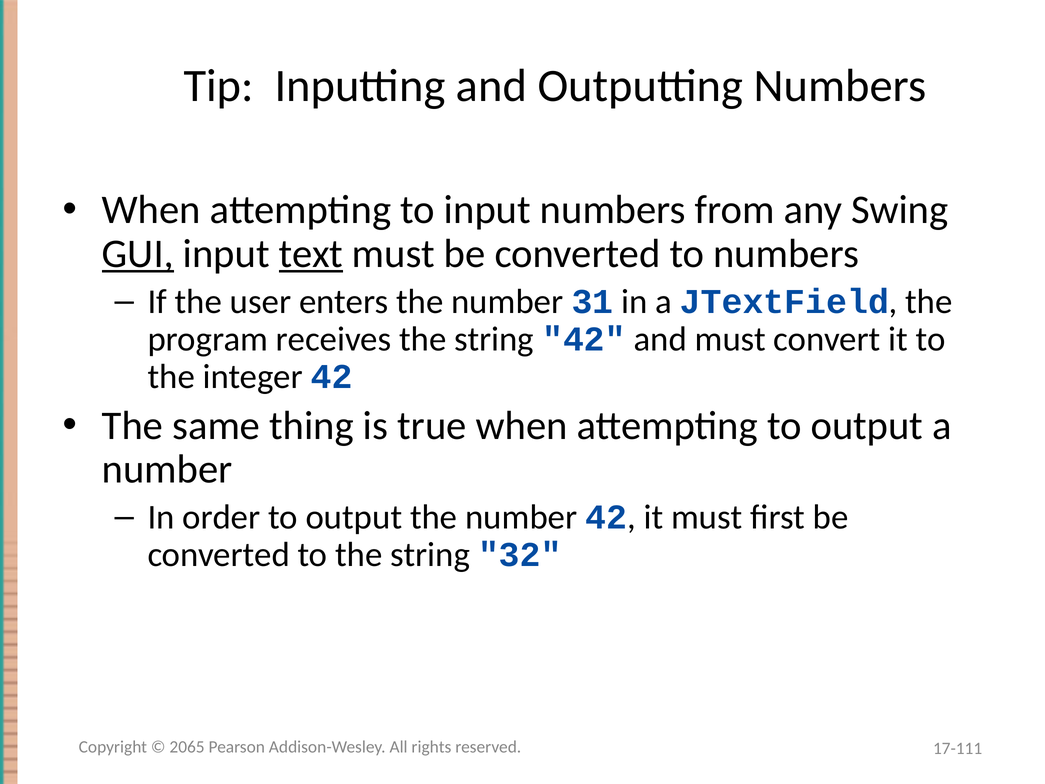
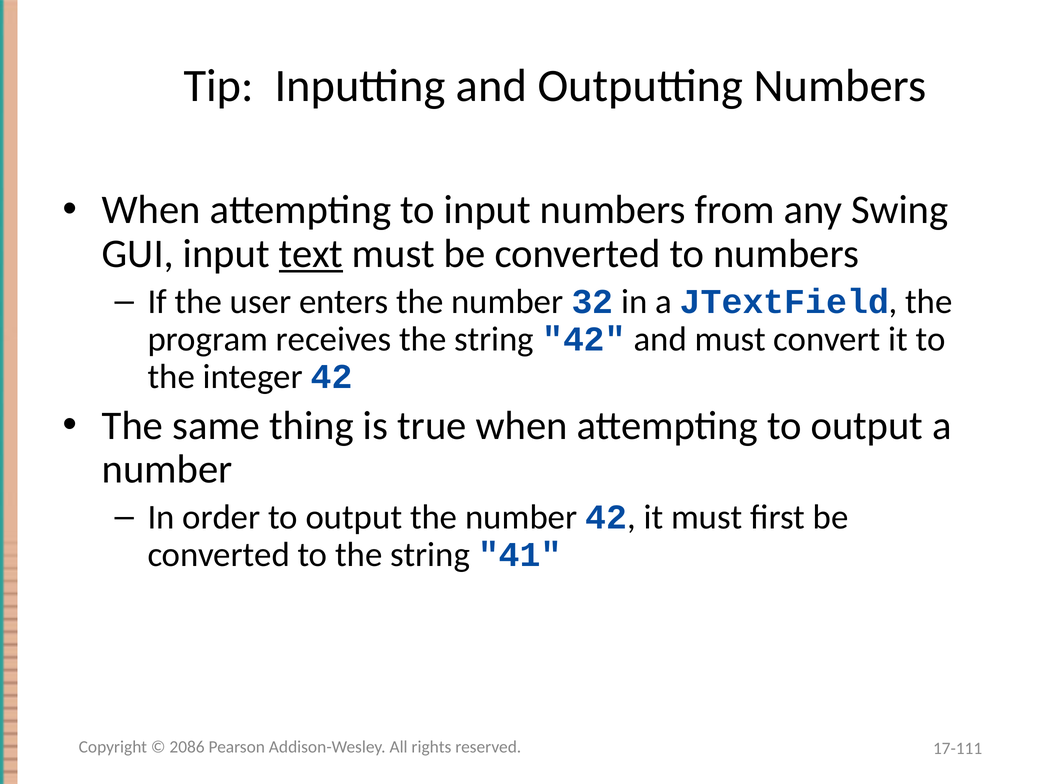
GUI underline: present -> none (138, 254)
31: 31 -> 32 (592, 301)
32: 32 -> 41 (520, 555)
2065: 2065 -> 2086 (187, 747)
